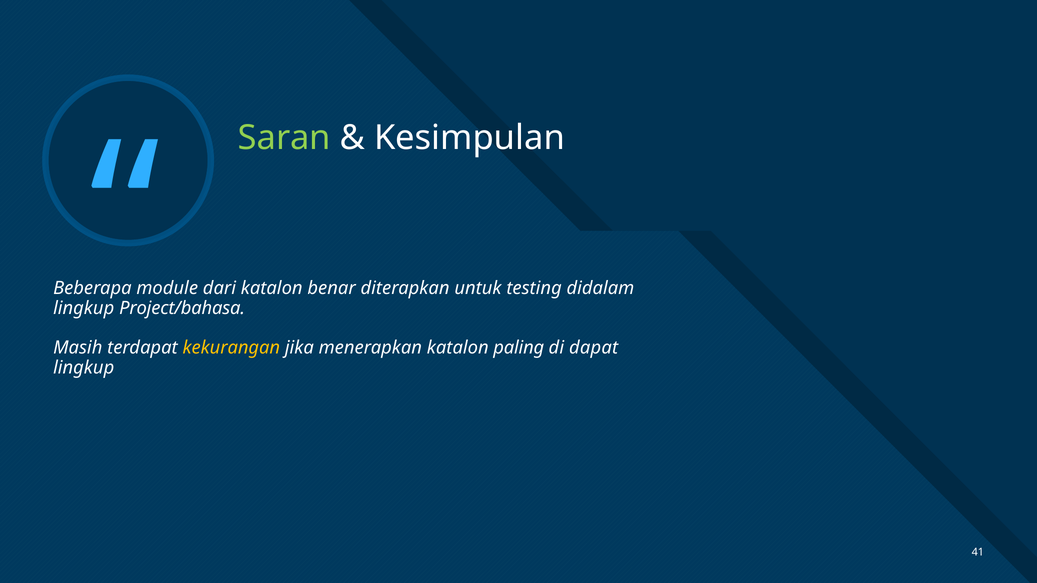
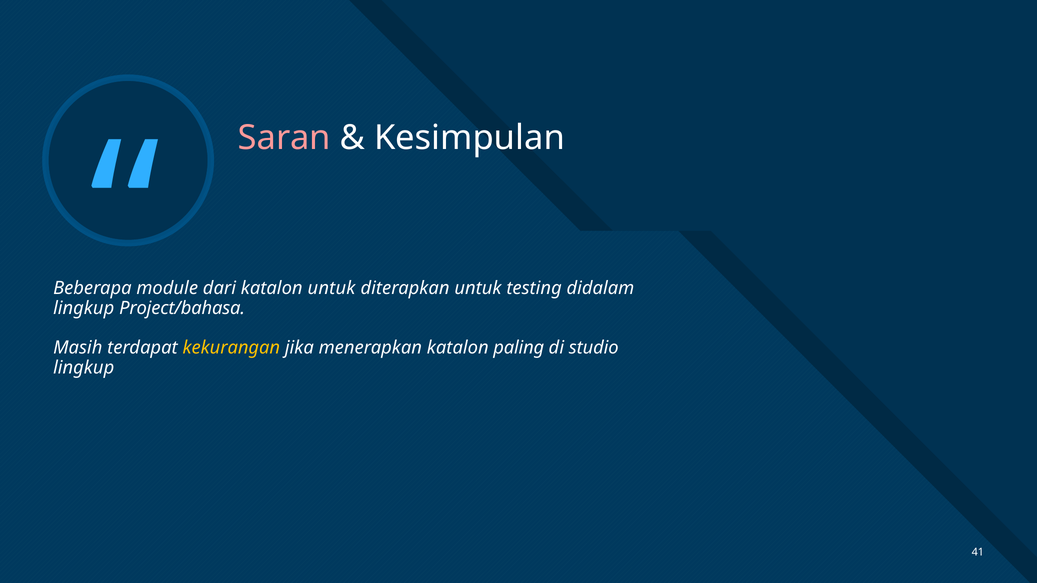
Saran colour: light green -> pink (284, 138)
katalon benar: benar -> untuk (332, 288)
dapat: dapat -> studio (594, 348)
